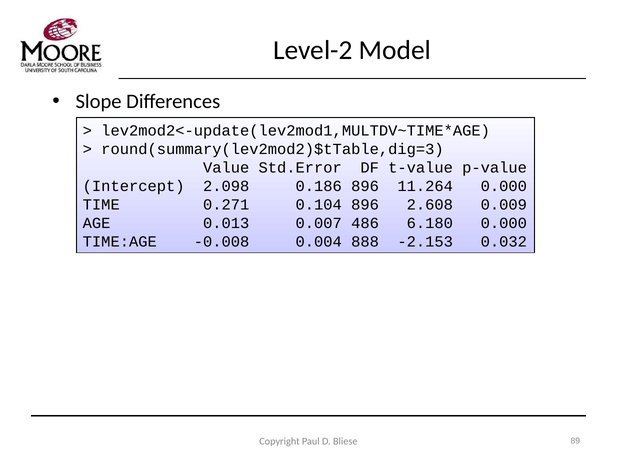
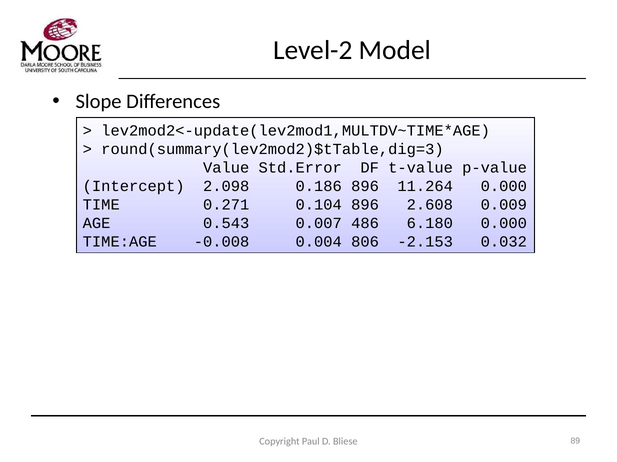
0.013: 0.013 -> 0.543 (226, 224)
888: 888 -> 806 (365, 242)
